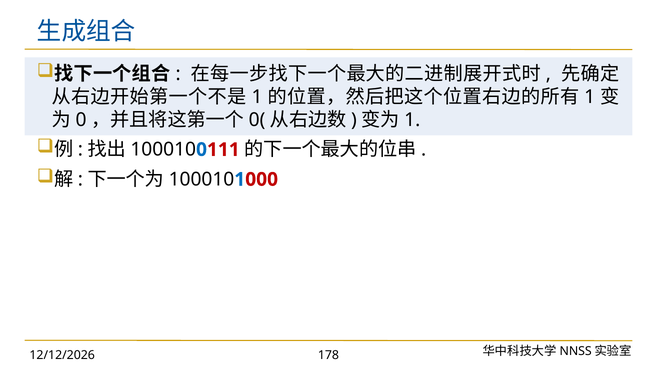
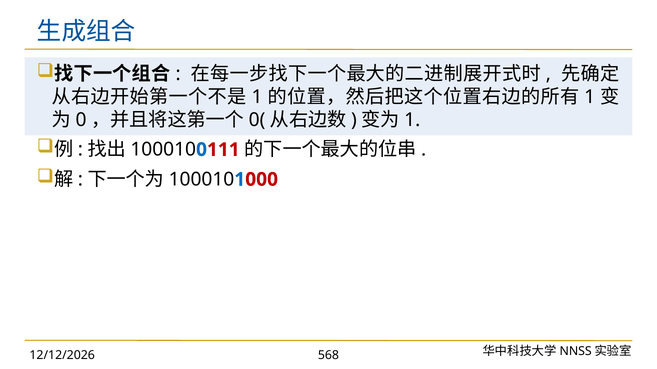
178: 178 -> 568 (328, 356)
